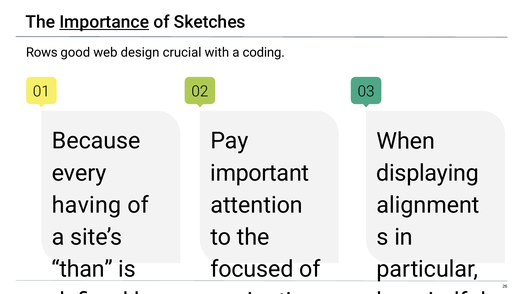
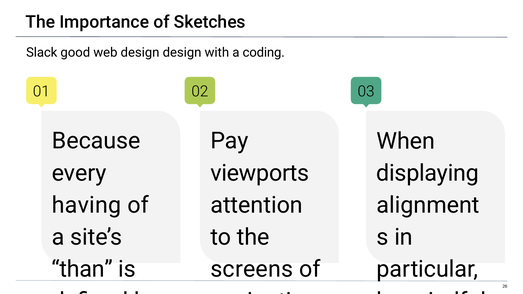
Importance underline: present -> none (104, 22)
Rows: Rows -> Slack (42, 53)
design crucial: crucial -> design (182, 53)
important: important -> viewports (260, 173)
focused: focused -> screens (252, 269)
